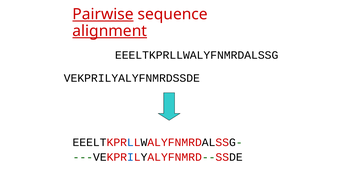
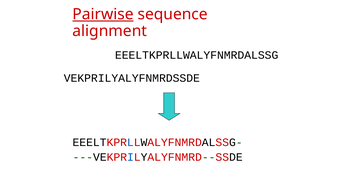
alignment underline: present -> none (110, 31)
